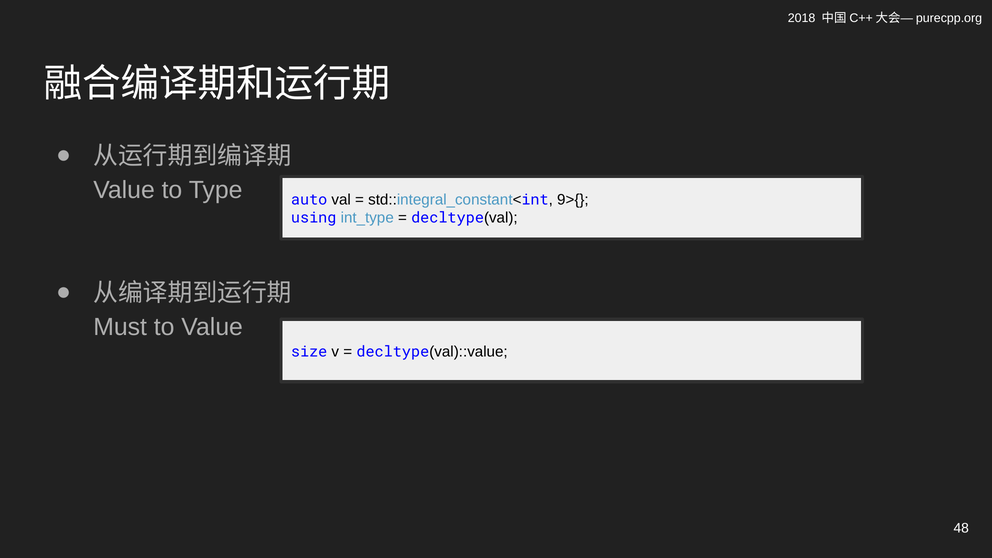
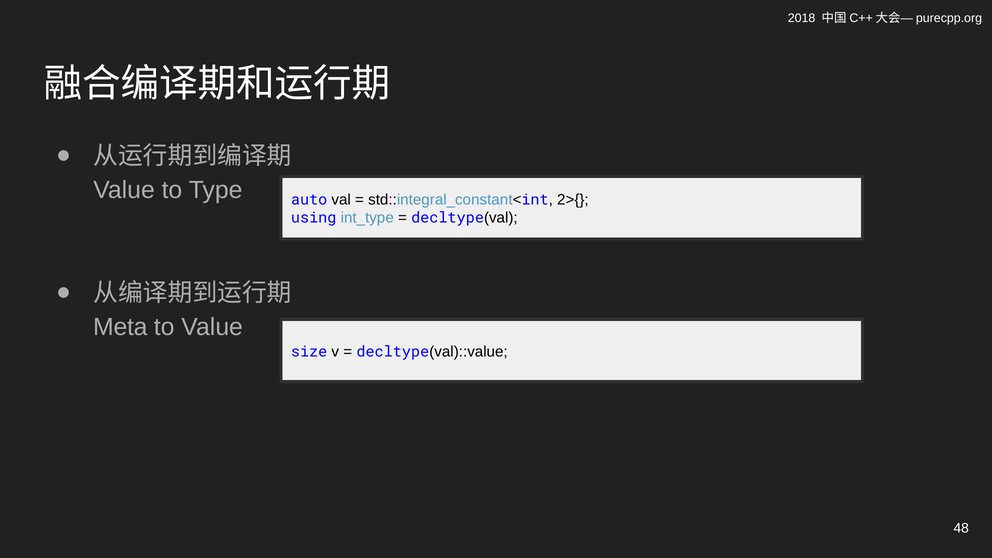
9>{: 9>{ -> 2>{ (573, 200)
Must: Must -> Meta (120, 327)
